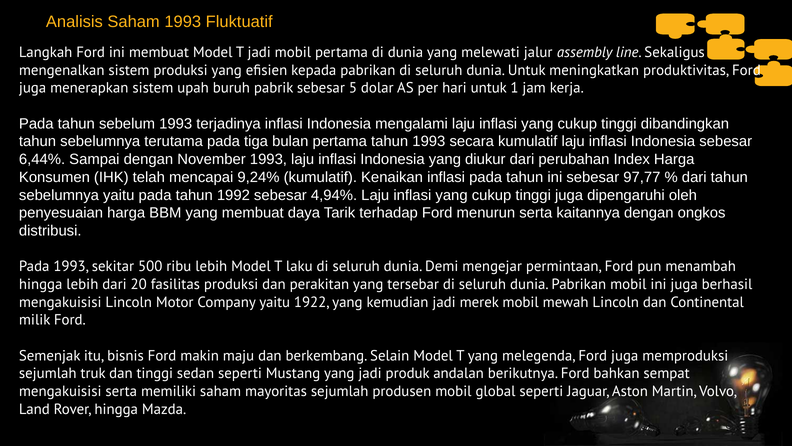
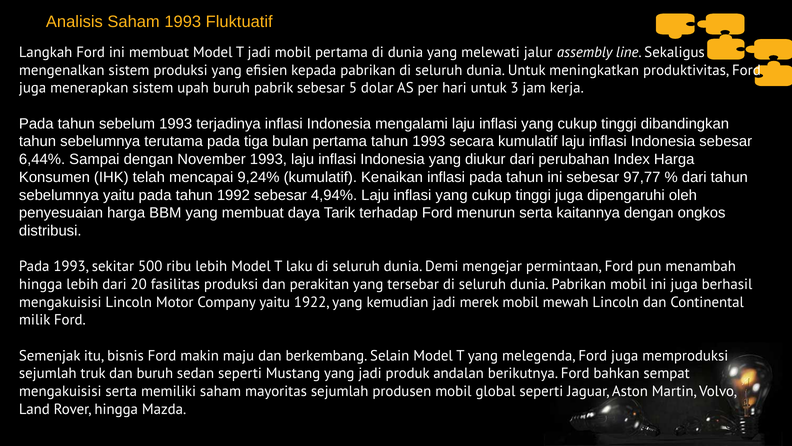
1: 1 -> 3 (514, 88)
dan tinggi: tinggi -> buruh (155, 373)
